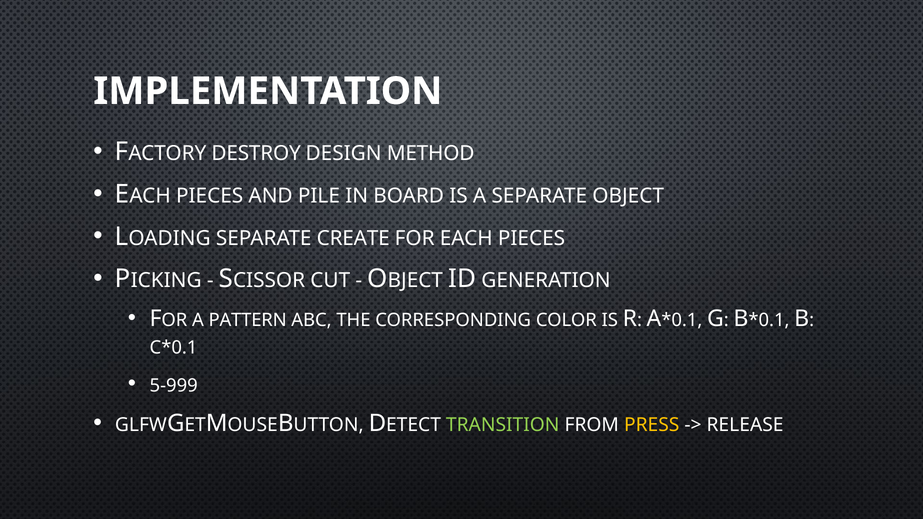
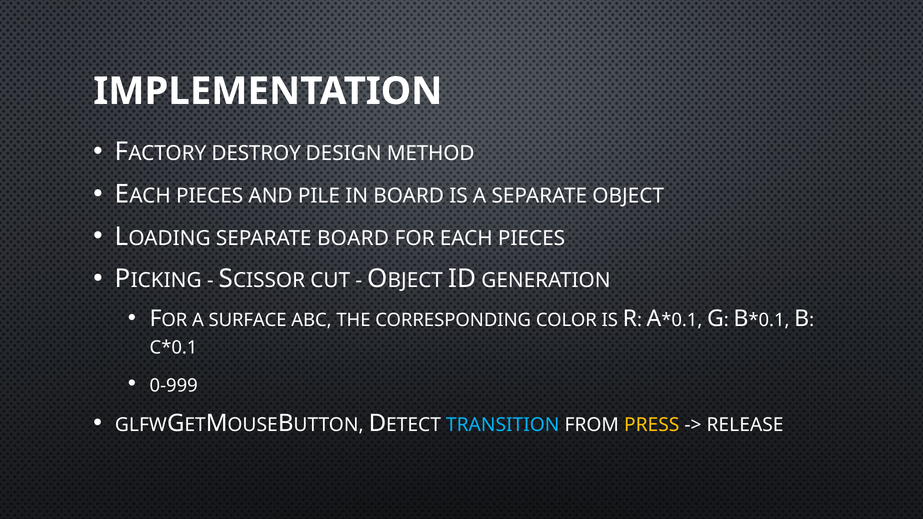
SEPARATE CREATE: CREATE -> BOARD (353, 238)
PATTERN: PATTERN -> SURFACE (248, 320)
5-999: 5-999 -> 0-999 (174, 386)
TRANSITION colour: light green -> light blue (503, 425)
